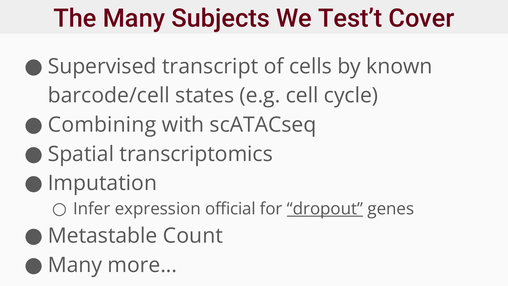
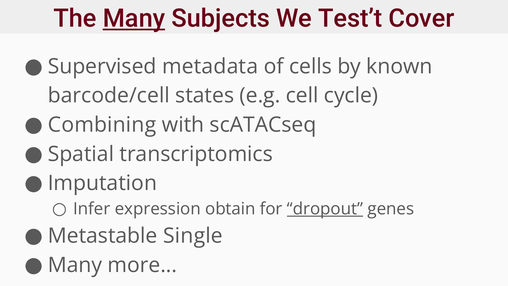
Many underline: none -> present (134, 19)
transcript: transcript -> metadata (210, 66)
official: official -> obtain (230, 209)
Count: Count -> Single (193, 236)
